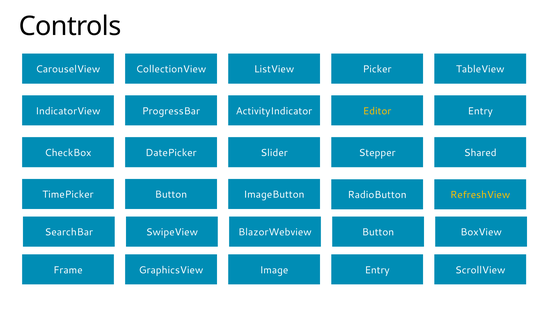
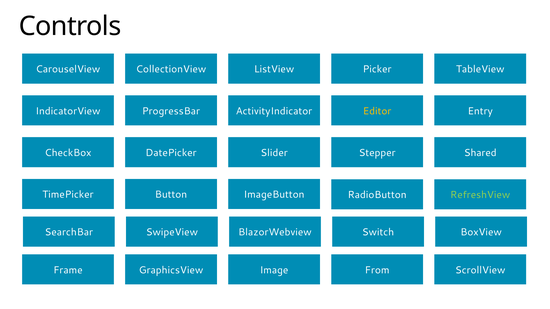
RefreshView colour: yellow -> light green (480, 195)
BlazorWebview Button: Button -> Switch (378, 233)
Image Entry: Entry -> From (377, 270)
